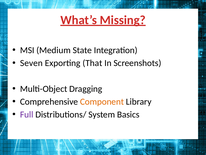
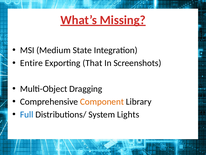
Seven: Seven -> Entire (31, 63)
Full colour: purple -> blue (27, 114)
Basics: Basics -> Lights (128, 114)
